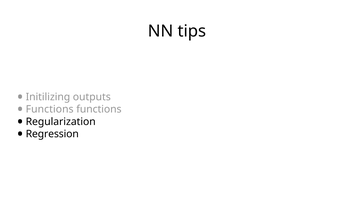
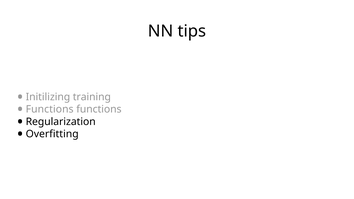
outputs: outputs -> training (92, 97)
Regression: Regression -> Overfitting (52, 134)
